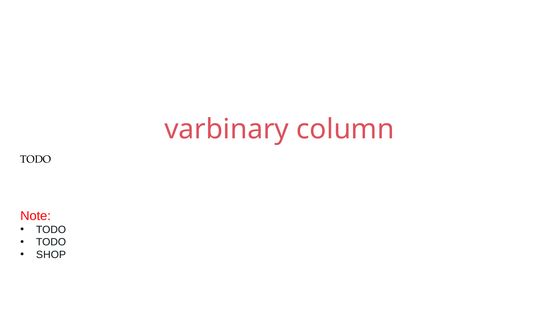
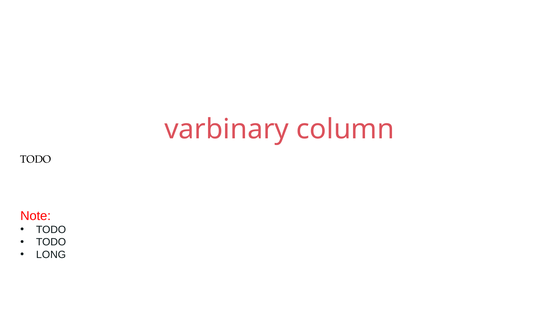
SHOP: SHOP -> LONG (51, 255)
